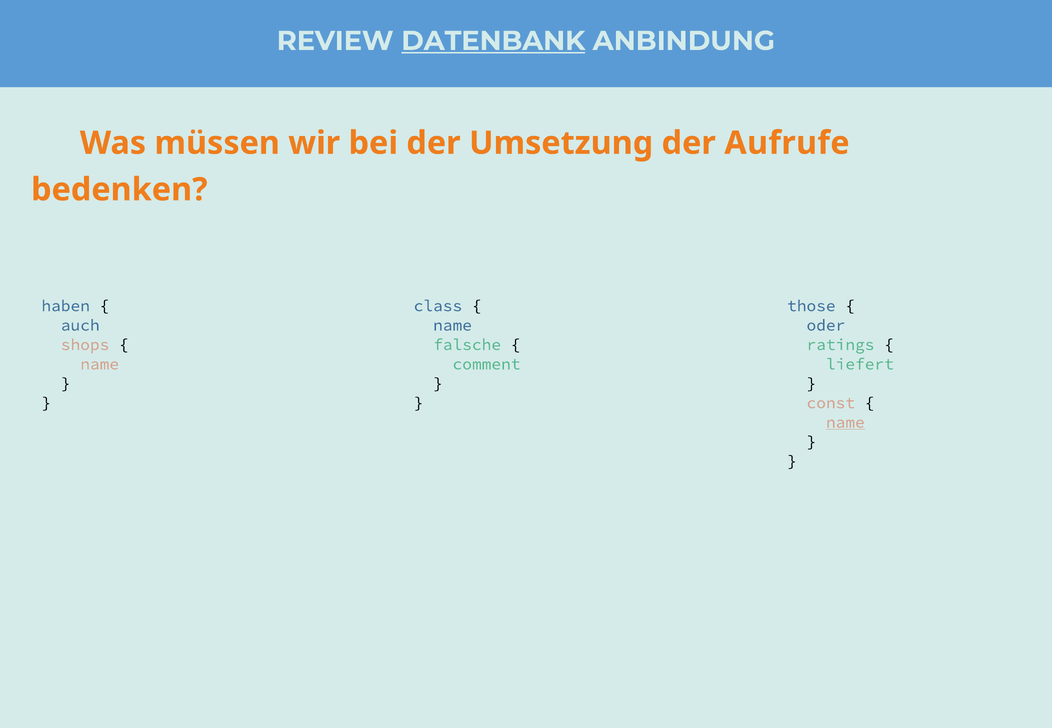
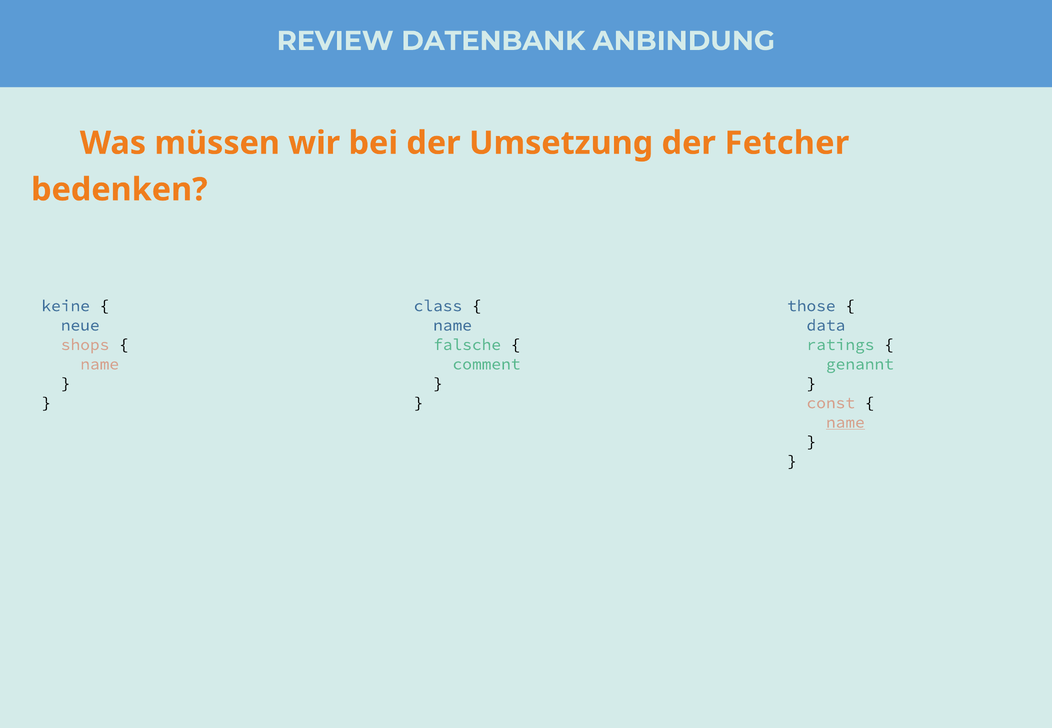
DATENBANK underline: present -> none (493, 41)
Aufrufe: Aufrufe -> Fetcher (787, 143)
haben: haben -> keine (66, 306)
auch: auch -> neue (80, 325)
oder: oder -> data (826, 325)
liefert: liefert -> genannt (860, 364)
